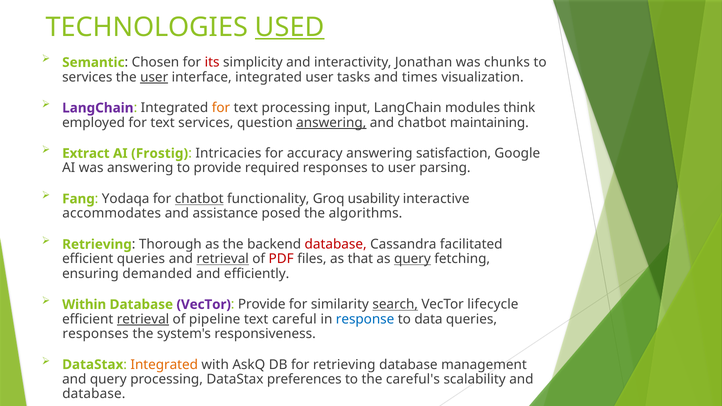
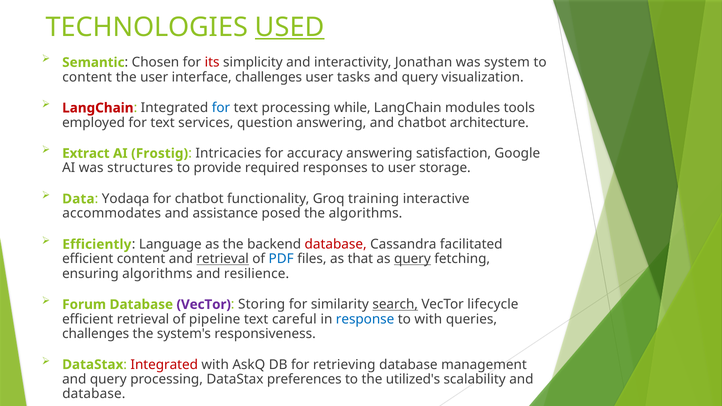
chunks: chunks -> system (507, 62)
services: services -> content (87, 77)
user underline: present -> none (154, 77)
interface integrated: integrated -> challenges (269, 77)
times: times -> query (420, 77)
LangChain colour: purple -> red (98, 108)
for colour: orange -> blue (221, 108)
input: input -> while (352, 108)
think: think -> tools (519, 108)
answering underline: present -> none (331, 123)
maintaining: maintaining -> architecture (489, 123)
was answering: answering -> structures (140, 168)
parsing: parsing -> storage (445, 168)
Fang: Fang -> Data (78, 199)
chatbot underline: present -> none (199, 199)
usability: usability -> training (374, 199)
Retrieving: Retrieving -> Efficiently (97, 244)
Thorough: Thorough -> Language (170, 244)
efficient queries: queries -> content (141, 259)
PDF colour: red -> blue (281, 259)
ensuring demanded: demanded -> algorithms (157, 274)
efficiently: efficiently -> resilience (257, 274)
Within: Within -> Forum (84, 305)
Provide: Provide -> Storing (262, 305)
retrieval underline: present -> none (143, 319)
to data: data -> with (428, 319)
responses: responses -> challenges (96, 334)
Integrated colour: orange -> red (164, 365)
careful's: careful's -> utilized's (413, 379)
